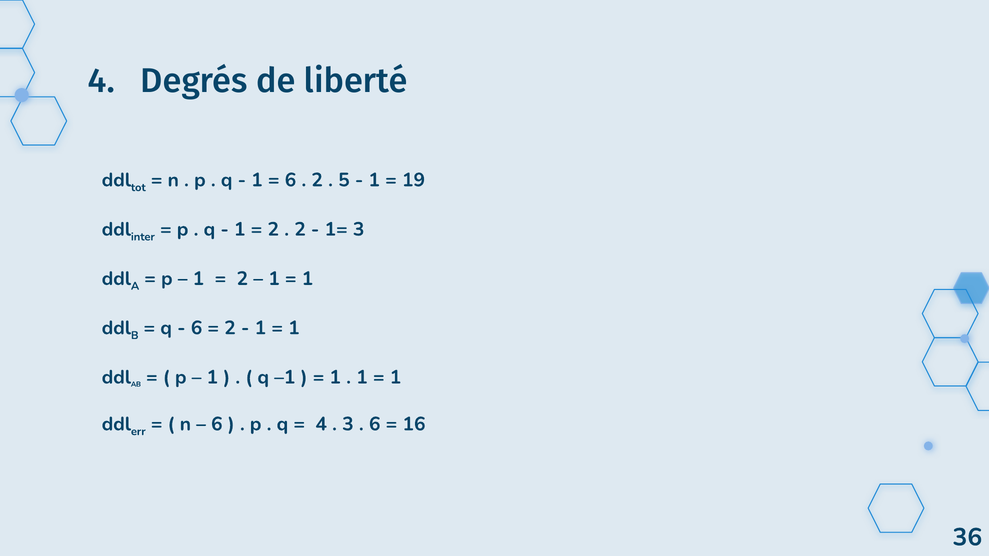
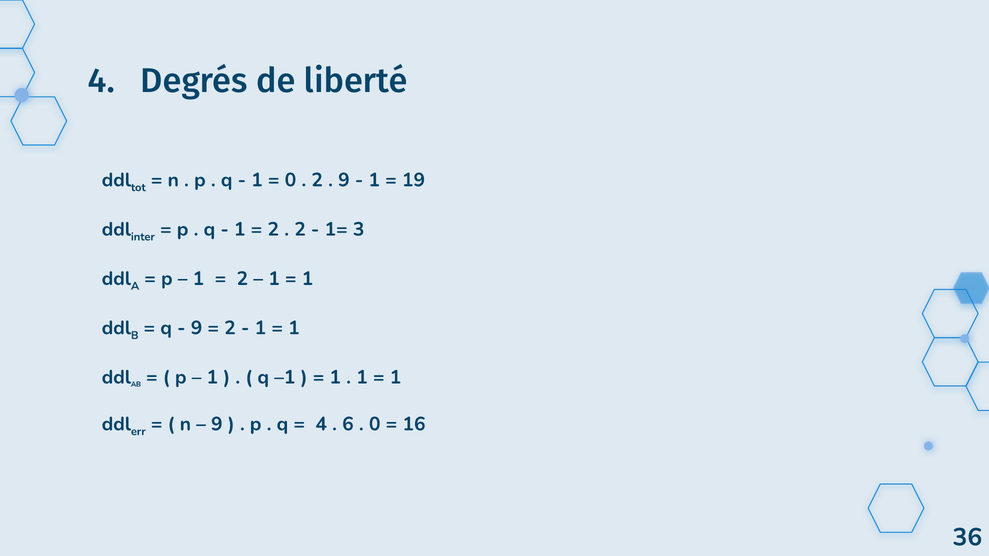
6: 6 -> 0 (290, 180)
5: 5 -> 9 (344, 180)
6: 6 -> 9 (197, 328)
6: 6 -> 9 (217, 424)
3: 3 -> 6 (348, 424)
6: 6 -> 0 (375, 424)
